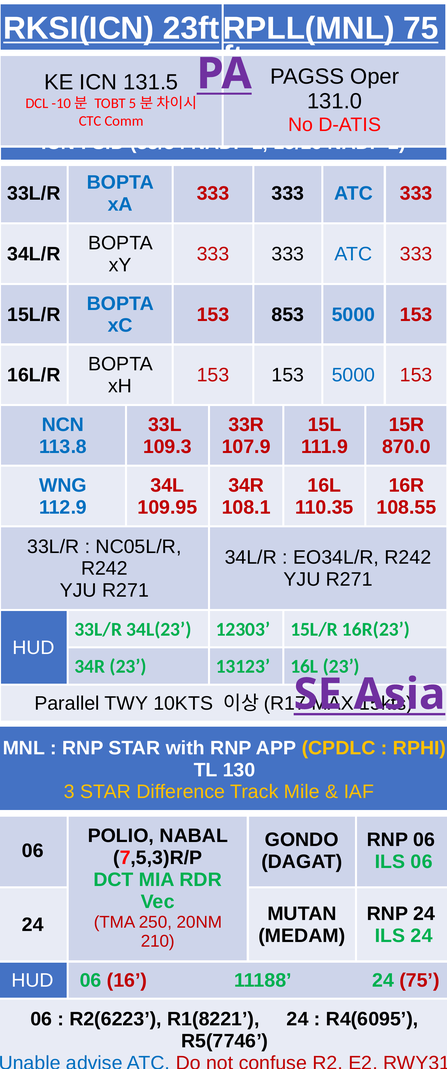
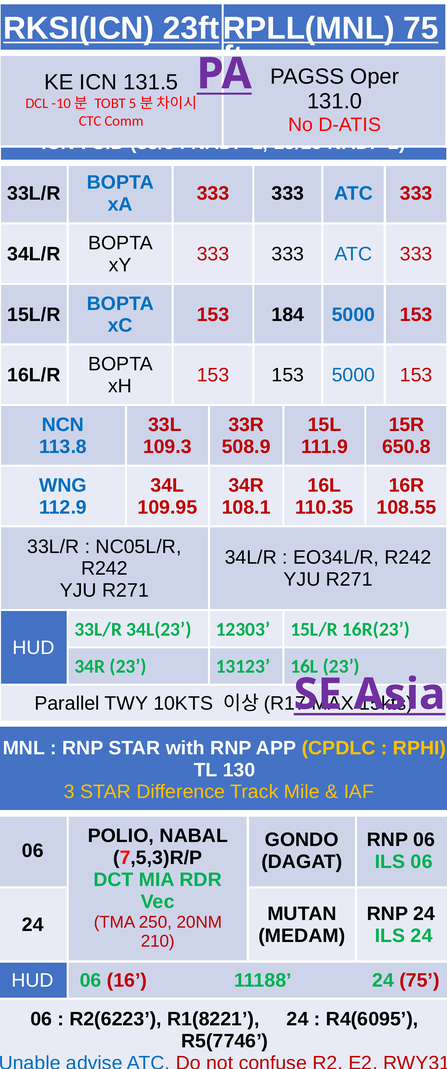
853: 853 -> 184 (288, 315)
107.9: 107.9 -> 508.9 (246, 447)
870.0: 870.0 -> 650.8 (406, 447)
